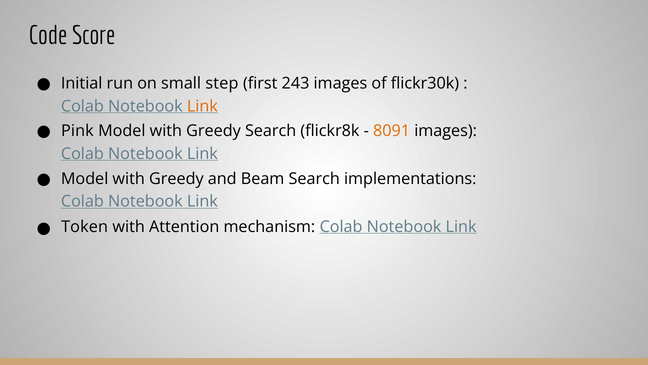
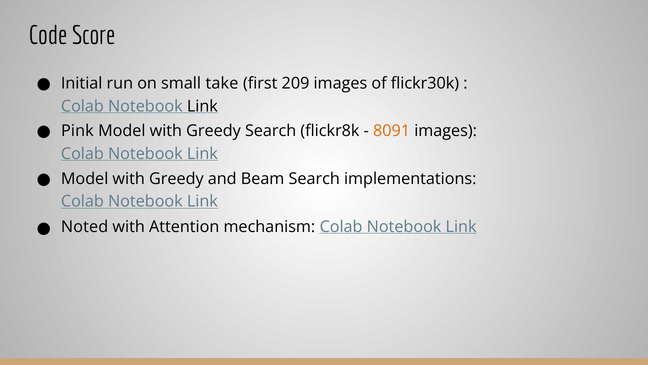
step: step -> take (222, 83)
243: 243 -> 209 (296, 83)
Link colour: orange -> black (202, 106)
Token: Token -> Noted (85, 227)
